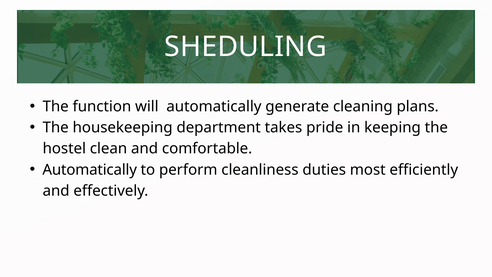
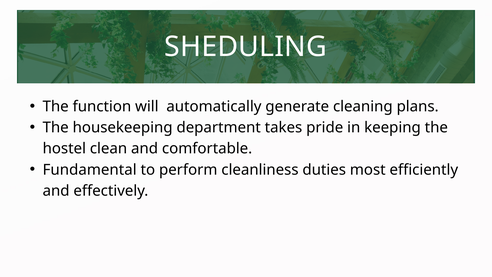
Automatically: Automatically -> Fundamental (90, 170)
